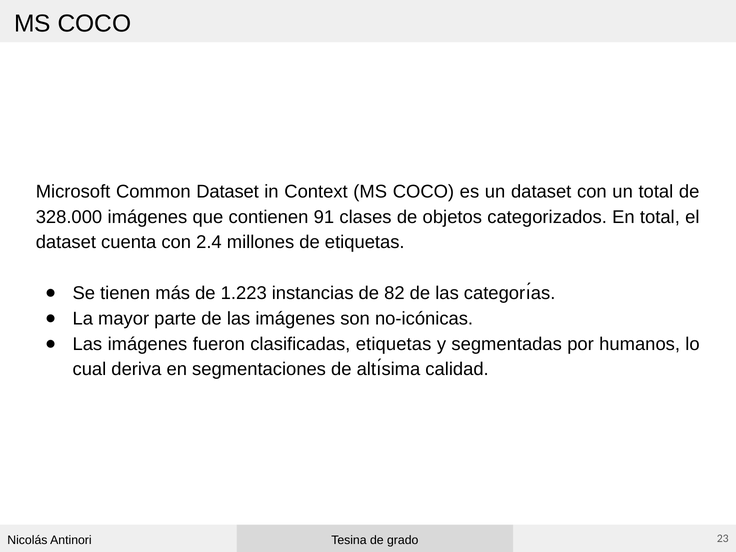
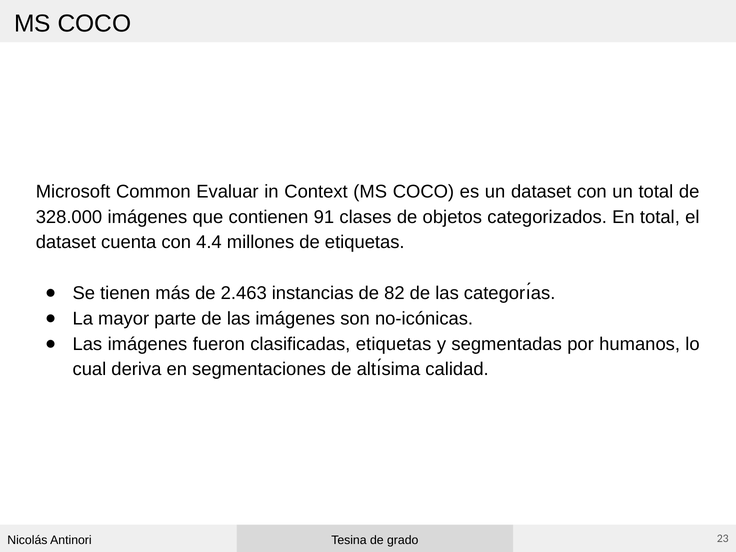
Common Dataset: Dataset -> Evaluar (227, 192)
2.4: 2.4 -> 4.4 (209, 242)
1.223: 1.223 -> 2.463 (244, 293)
